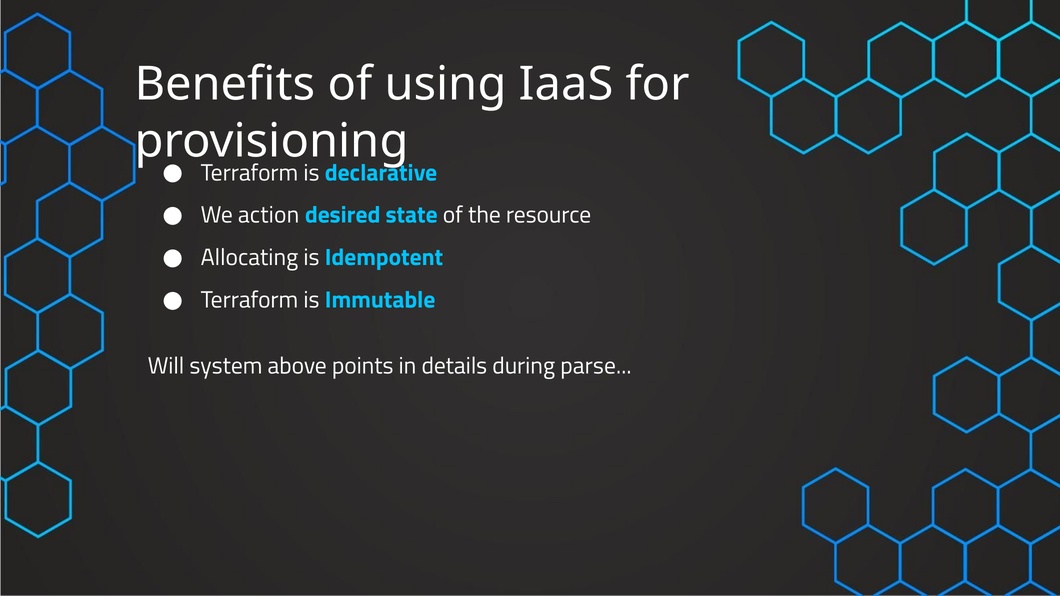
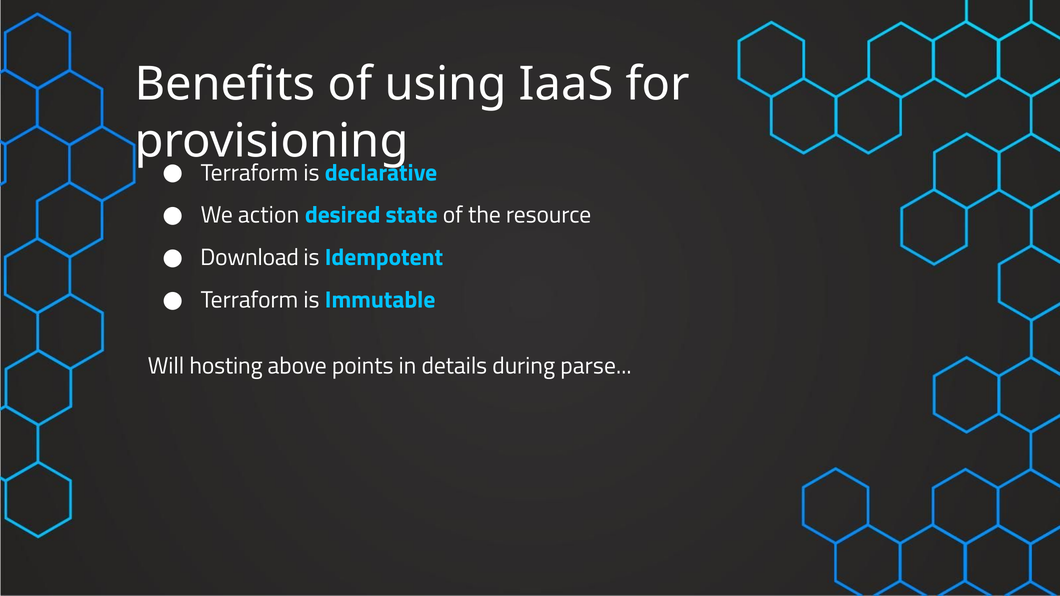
Allocating: Allocating -> Download (250, 258)
system: system -> hosting (226, 366)
